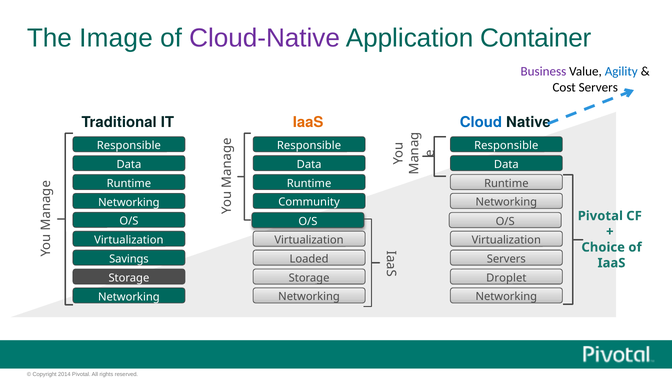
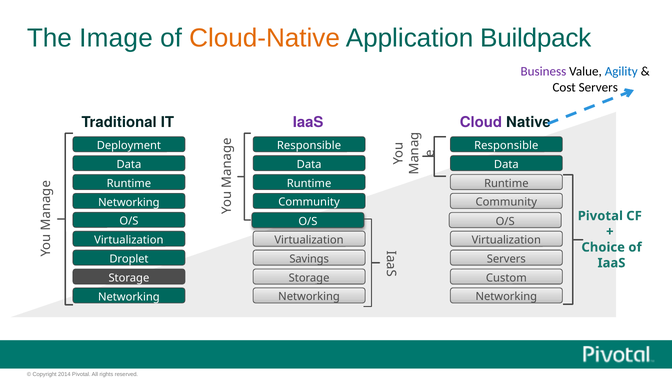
Cloud-Native colour: purple -> orange (265, 38)
Container: Container -> Buildpack (536, 38)
IaaS colour: orange -> purple (308, 122)
Cloud colour: blue -> purple (481, 122)
Responsible: Responsible -> Deployment (129, 146)
Networking: Networking -> Community (506, 202)
Savings: Savings -> Droplet (129, 259)
Loaded: Loaded -> Savings (309, 259)
Droplet: Droplet -> Custom (506, 278)
